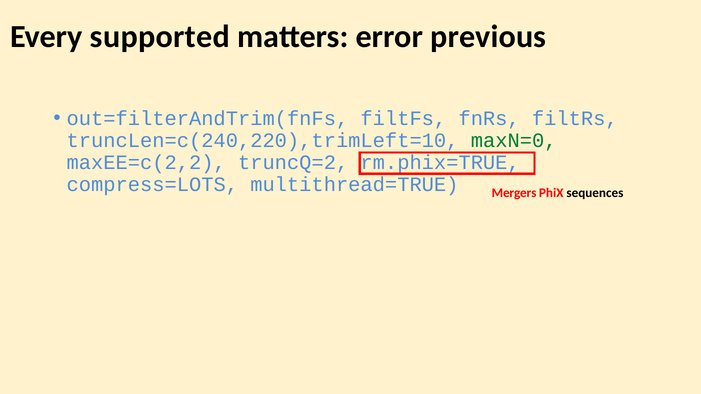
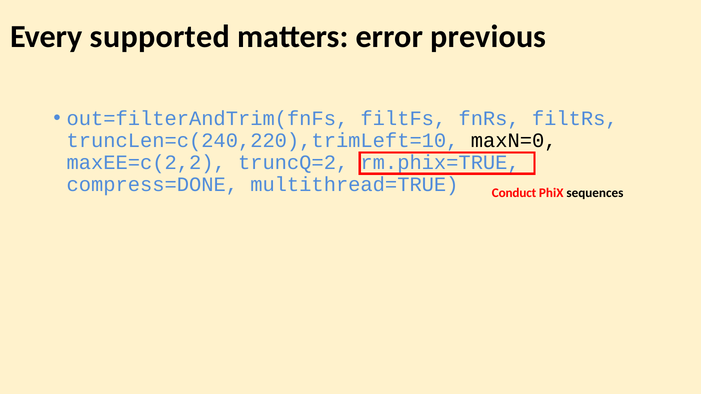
maxN=0 colour: green -> black (514, 141)
compress=LOTS: compress=LOTS -> compress=DONE (152, 185)
Mergers: Mergers -> Conduct (514, 193)
